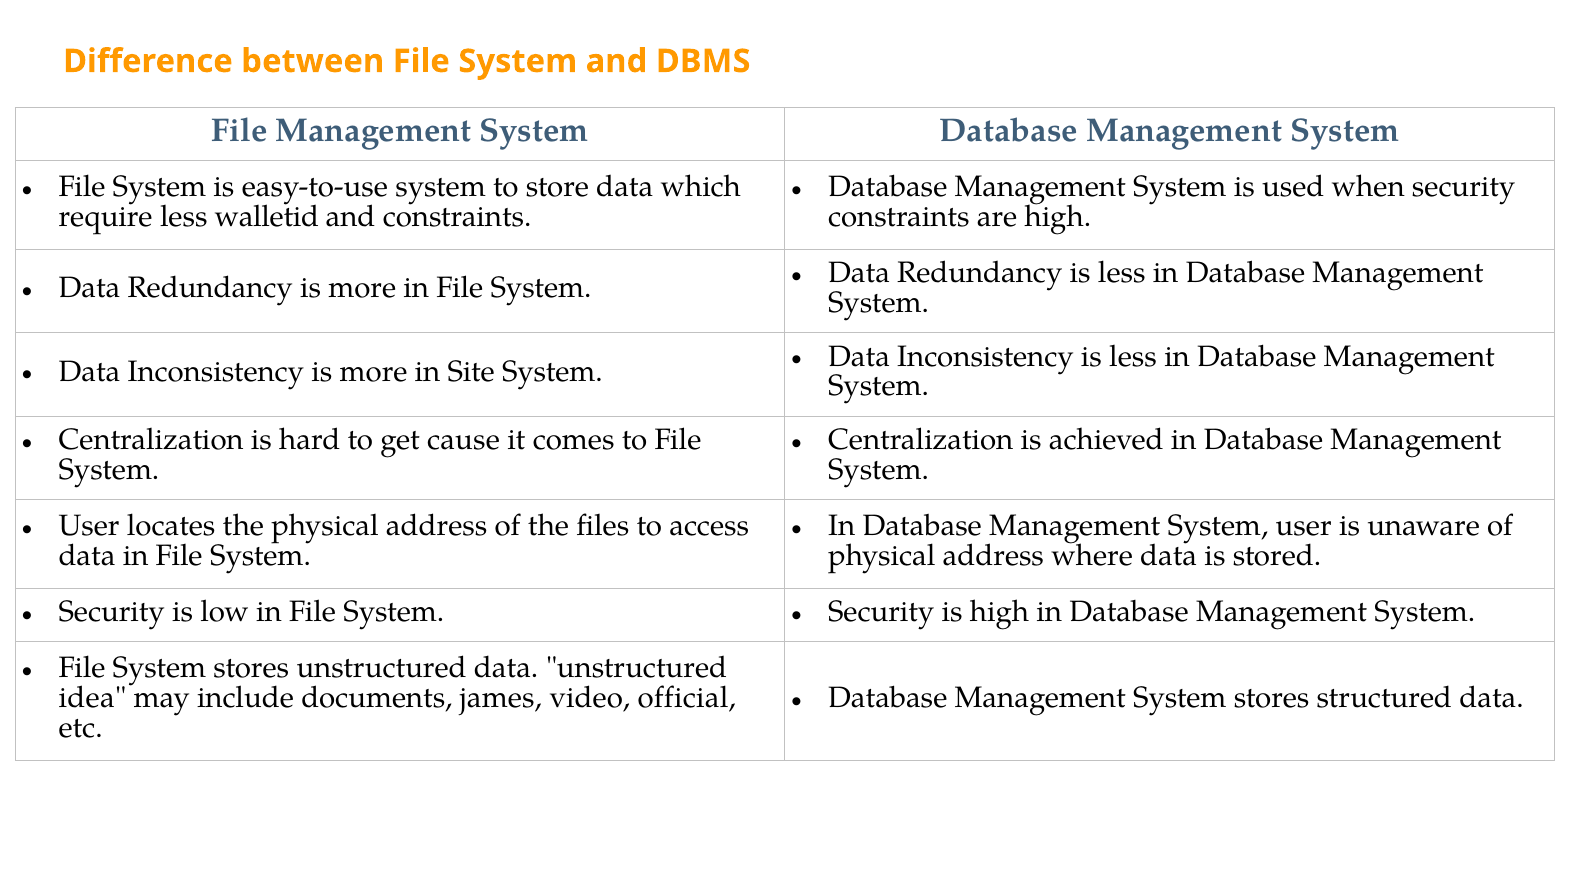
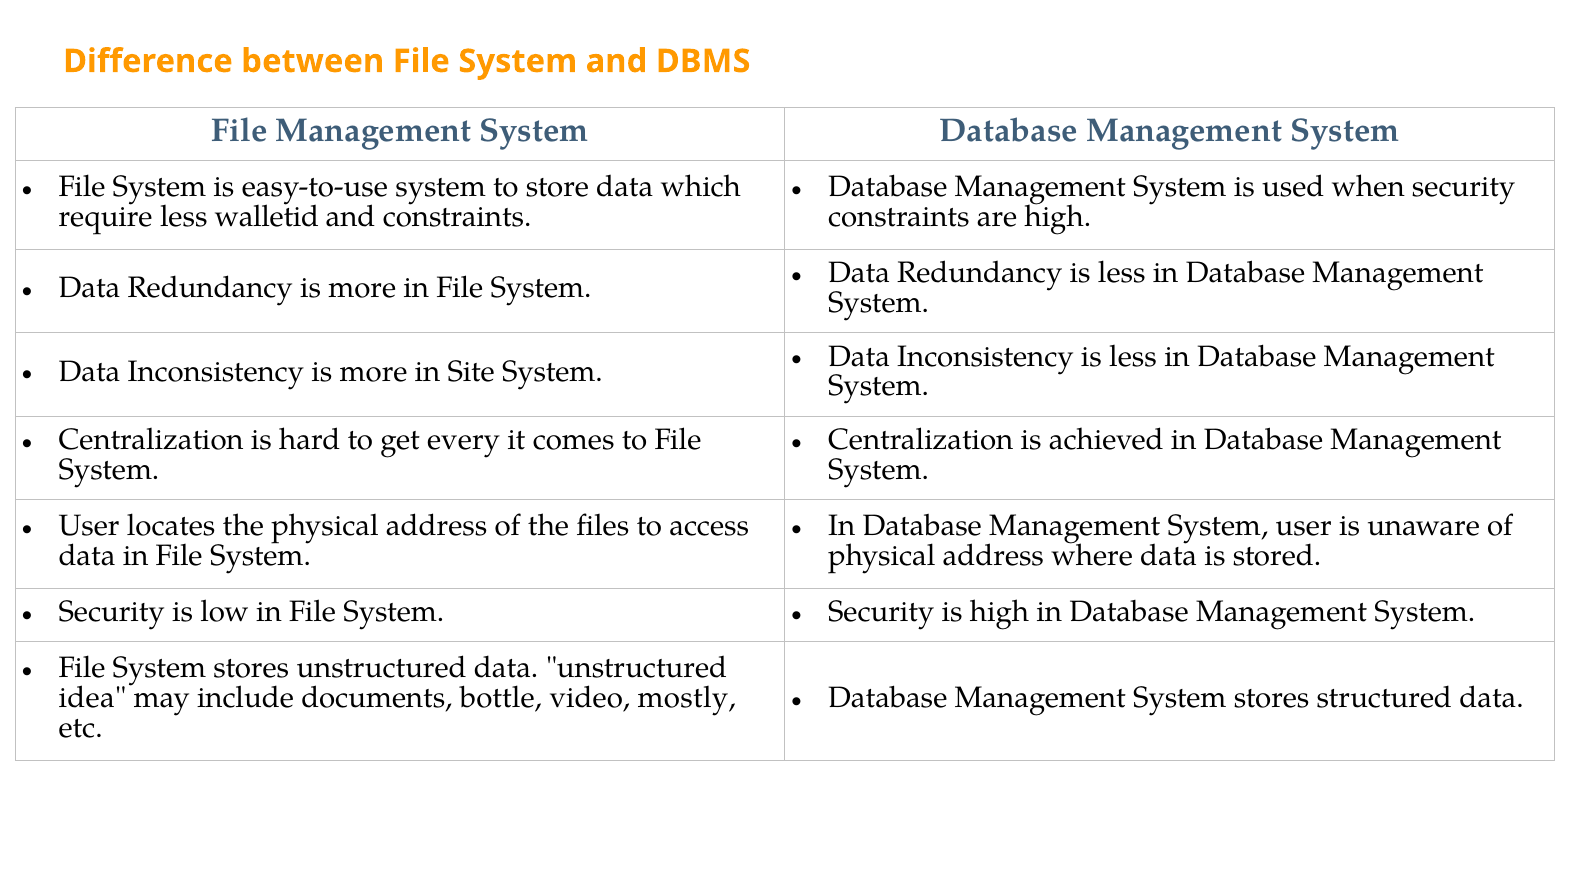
cause: cause -> every (464, 440)
james: james -> bottle (501, 698)
official: official -> mostly (687, 698)
